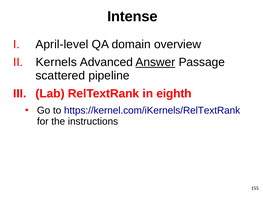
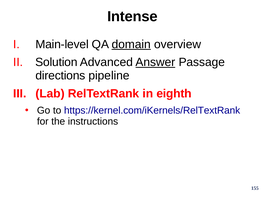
April-level: April-level -> Main-level (62, 44)
domain underline: none -> present (131, 44)
Kernels: Kernels -> Solution (56, 62)
scattered: scattered -> directions (60, 76)
